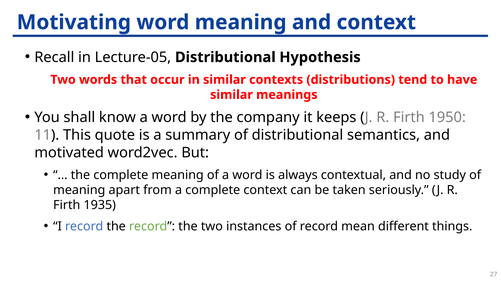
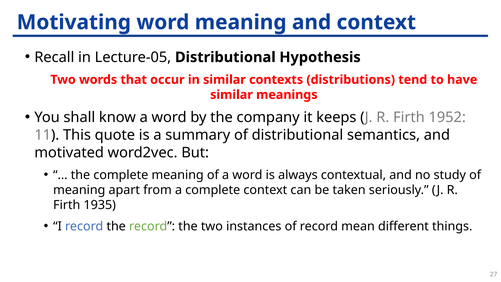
1950: 1950 -> 1952 (447, 117)
